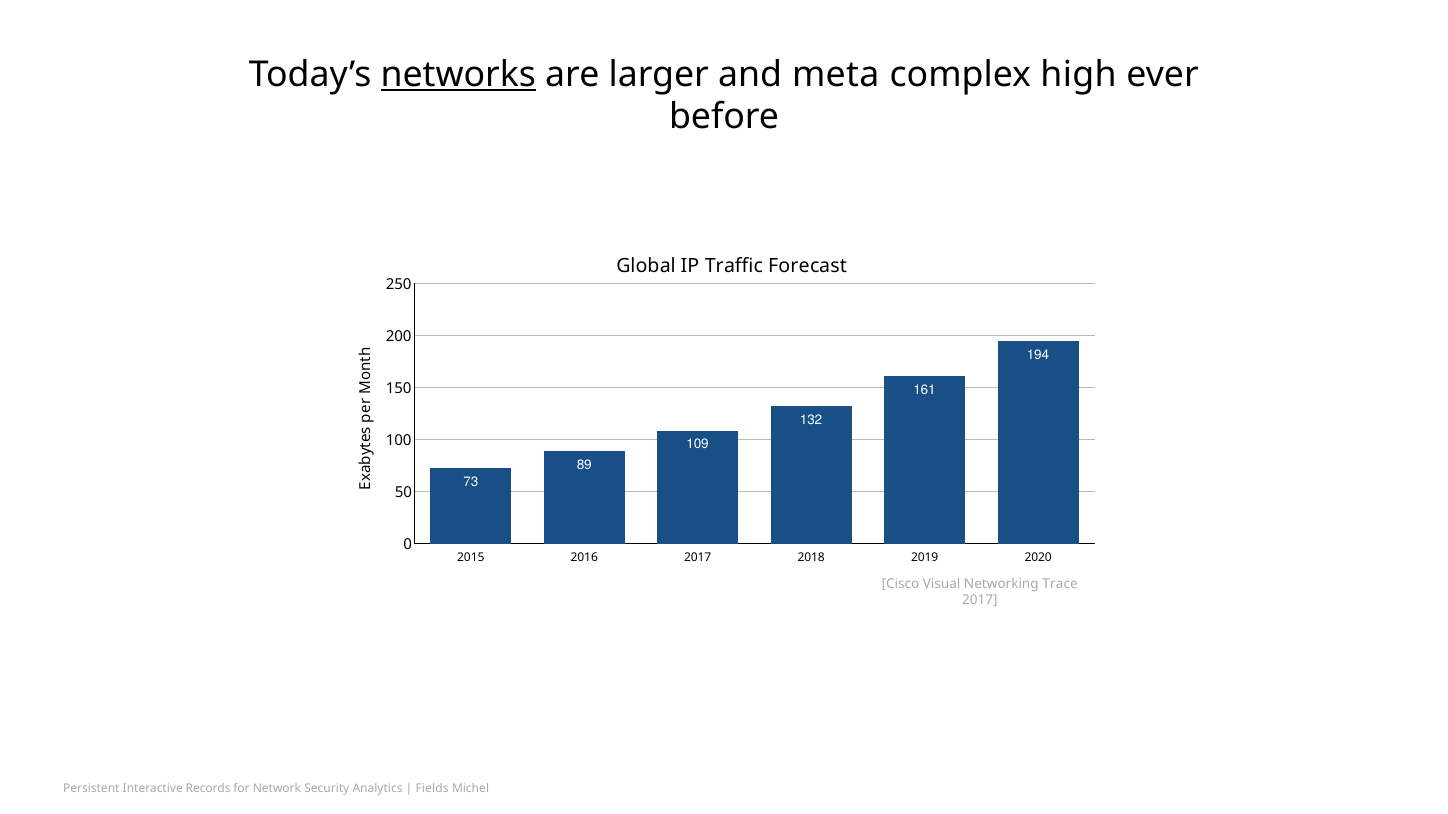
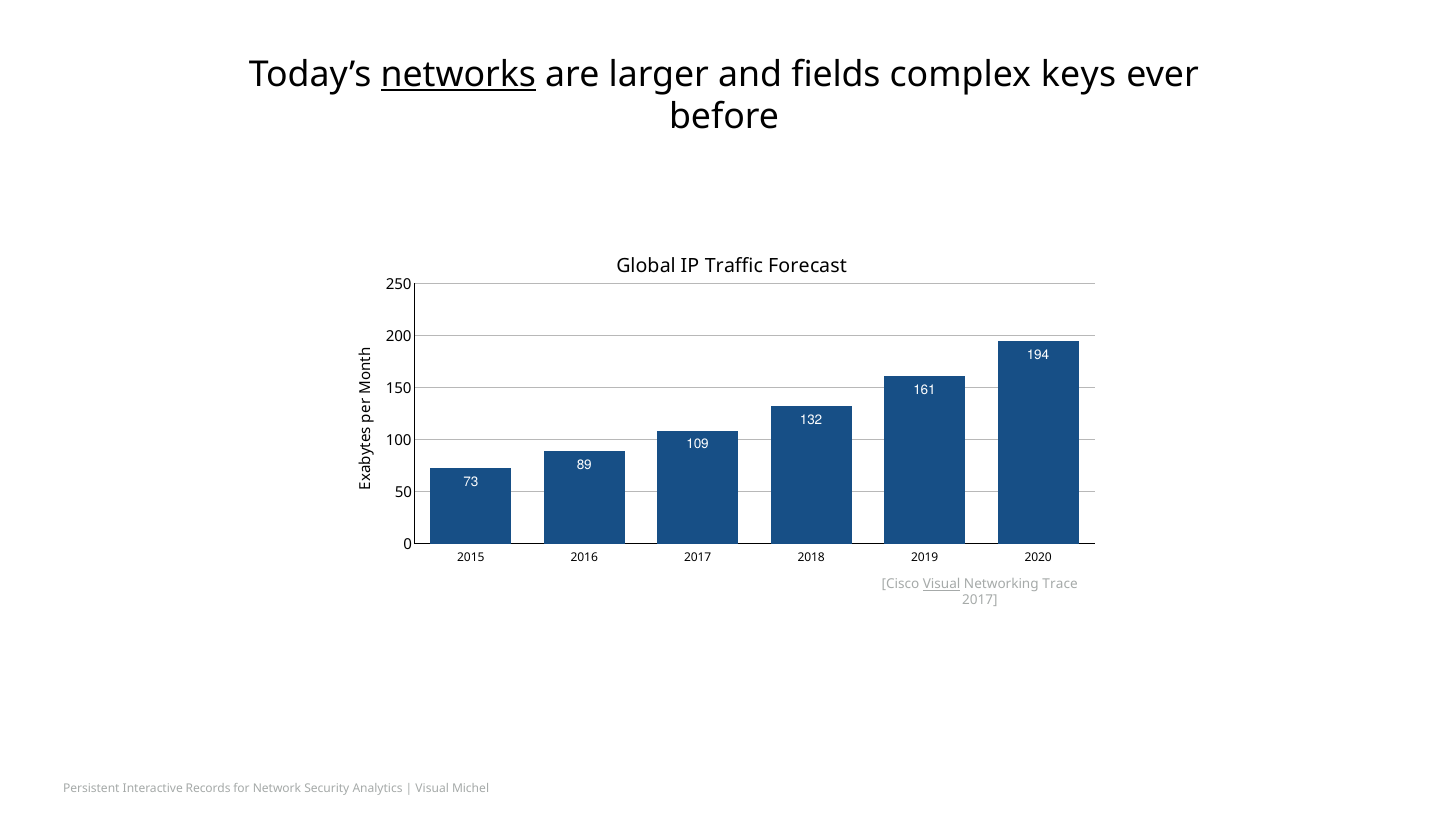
meta: meta -> fields (836, 74)
high: high -> keys (1079, 74)
Visual underline: none -> present (942, 585)
Fields: Fields -> Visual (432, 789)
